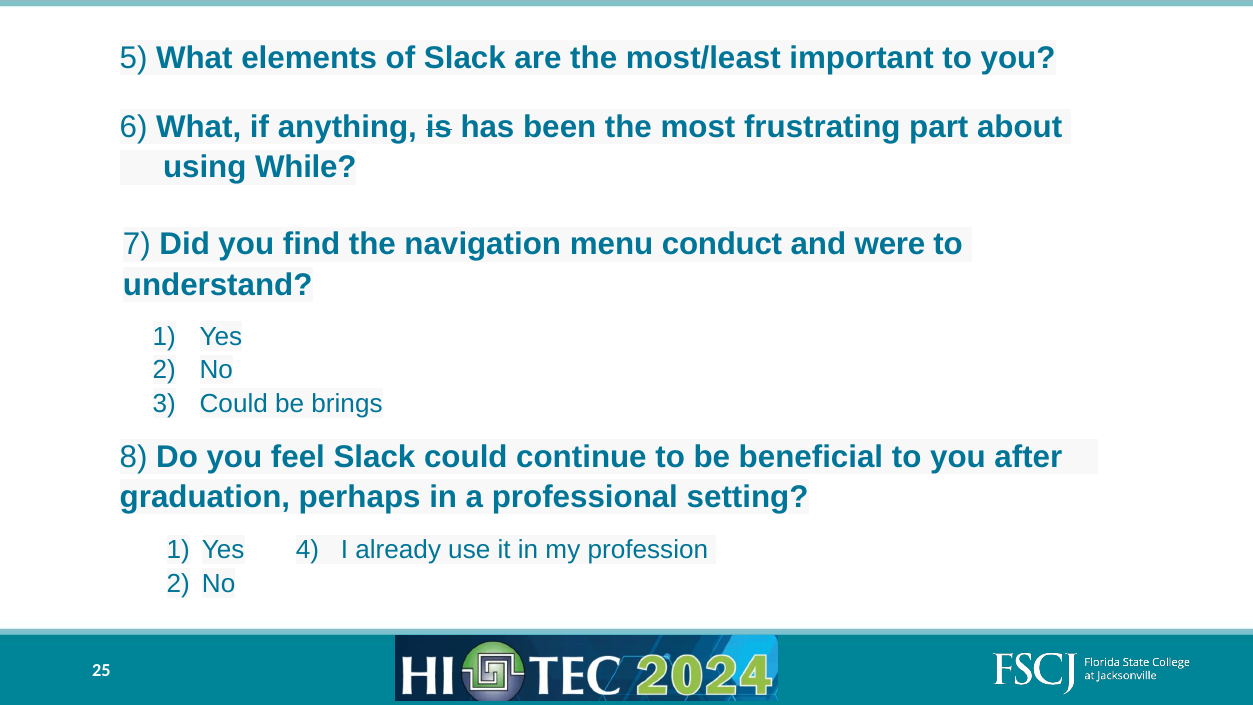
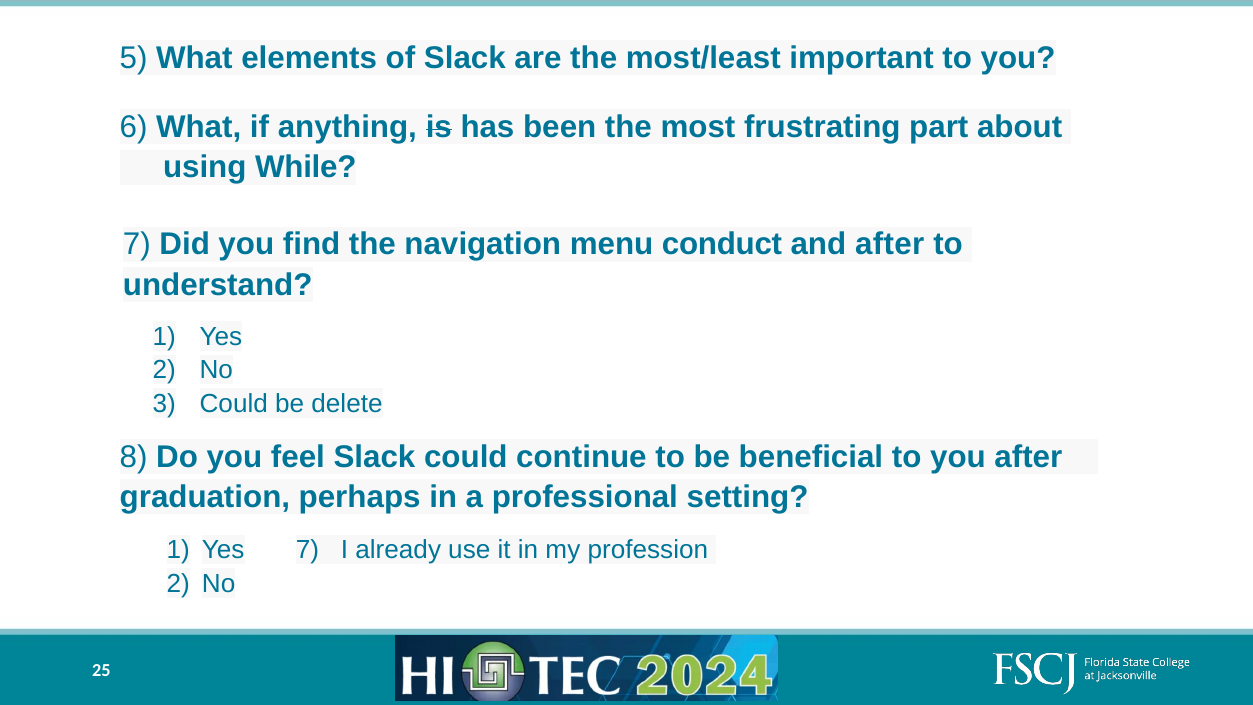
and were: were -> after (890, 245)
brings: brings -> delete (347, 403)
Yes 4: 4 -> 7 (308, 550)
